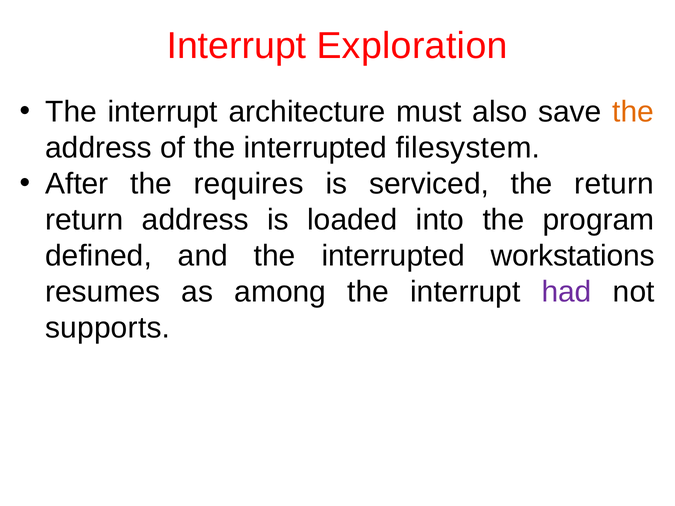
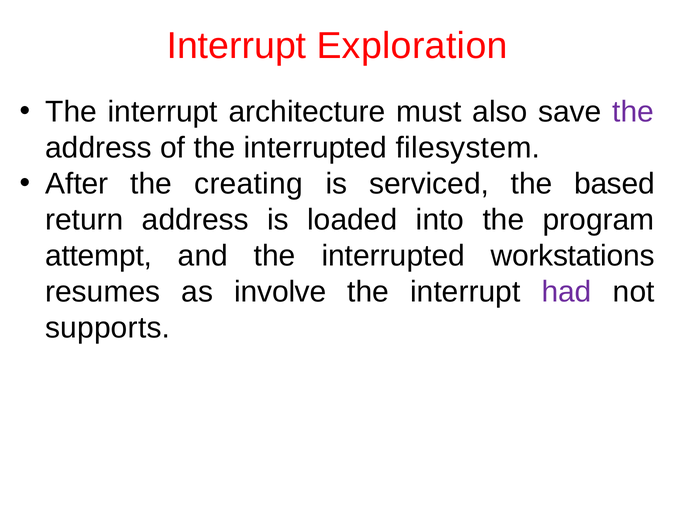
the colour: orange -> purple (633, 112)
requires: requires -> creating (249, 184)
the return: return -> based (614, 184)
defined: defined -> attempt (99, 256)
among: among -> involve (280, 292)
